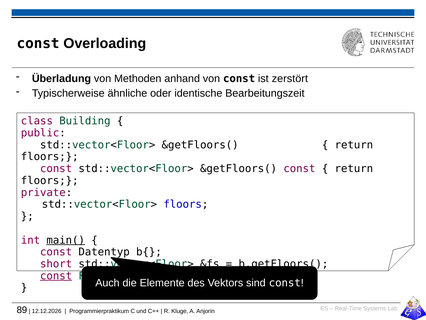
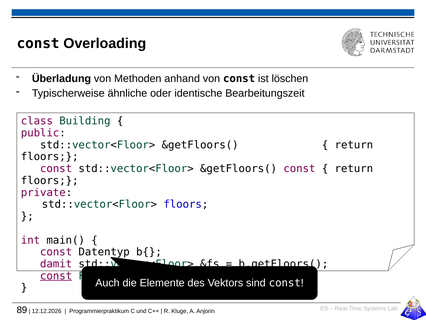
zerstört: zerstört -> löschen (290, 78)
main( underline: present -> none (66, 240)
short: short -> damit (56, 264)
